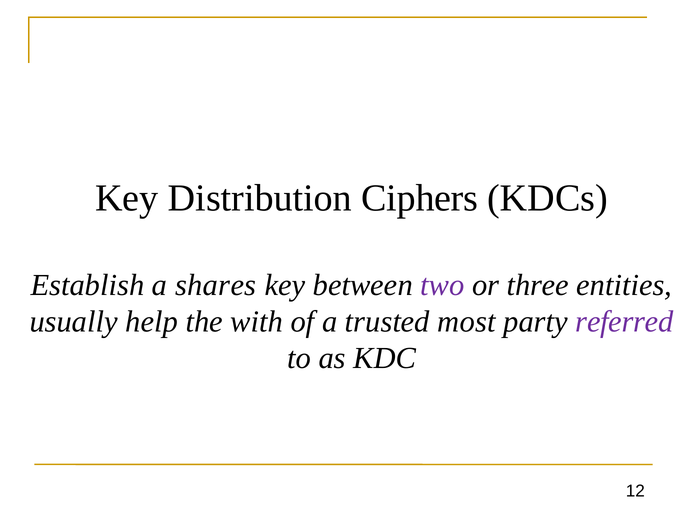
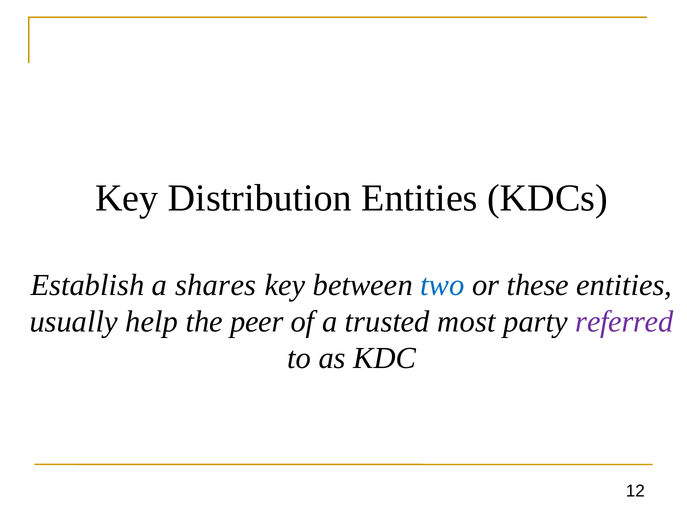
Distribution Ciphers: Ciphers -> Entities (420, 198)
two colour: purple -> blue (443, 285)
three: three -> these (538, 285)
with: with -> peer (257, 321)
